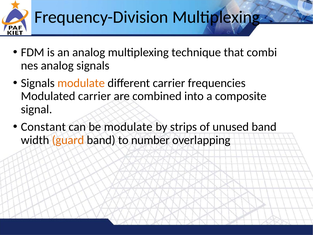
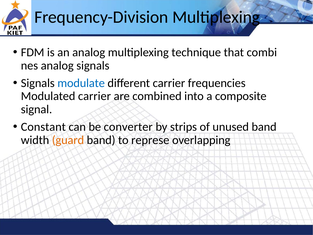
modulate colour: orange -> blue (81, 83)
be modulate: modulate -> converter (128, 127)
number: number -> represe (150, 140)
